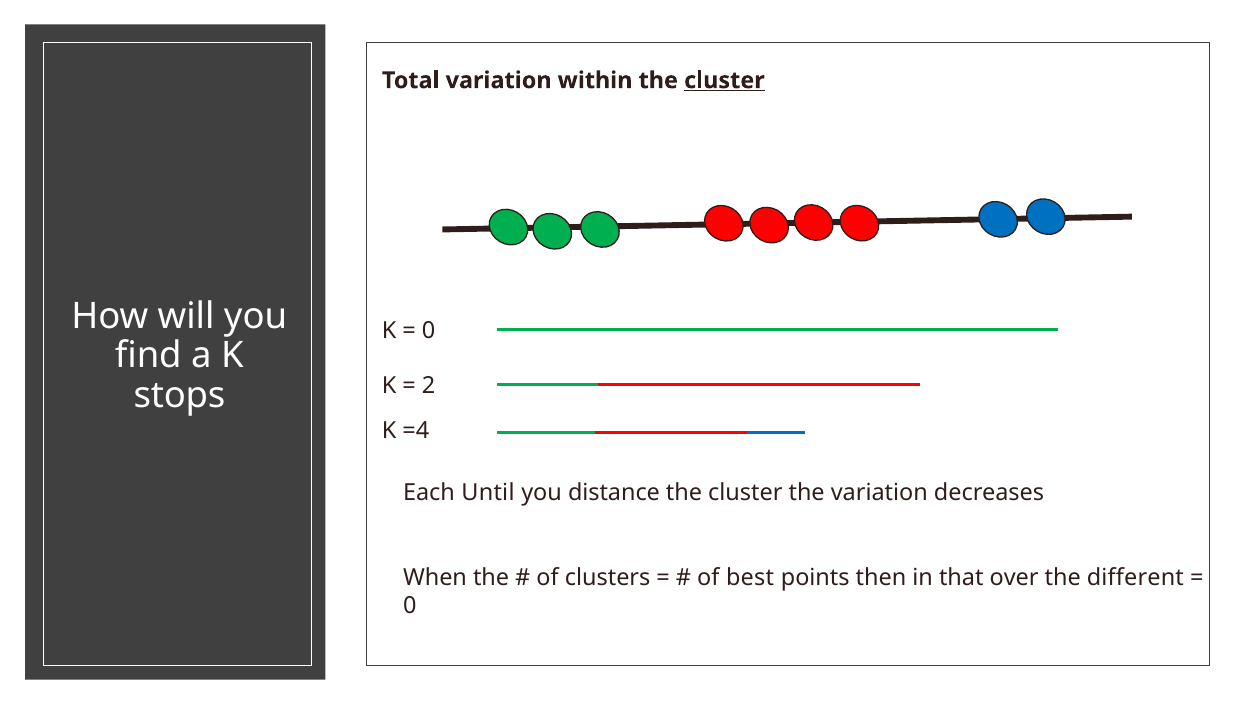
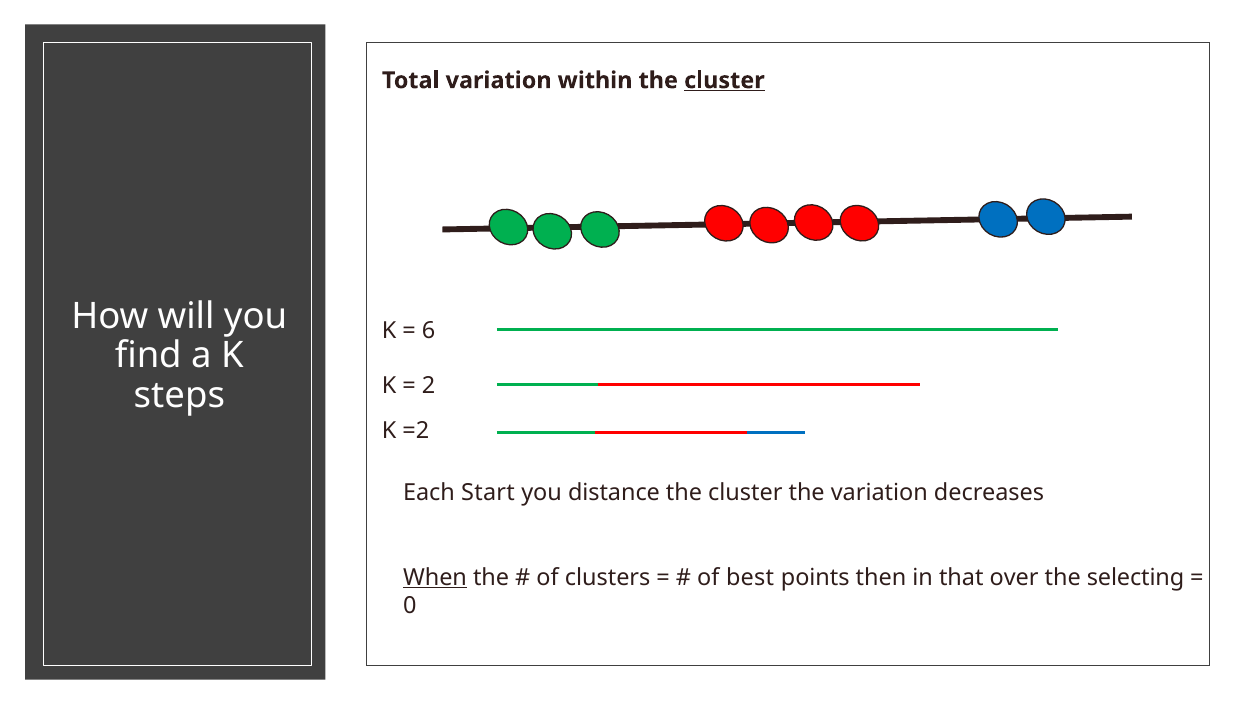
0: 0 -> 6 (429, 330)
stops: stops -> steps (179, 395)
=4: =4 -> =2 (416, 431)
Until: Until -> Start (488, 493)
When underline: none -> present (435, 577)
different: different -> selecting (1136, 577)
